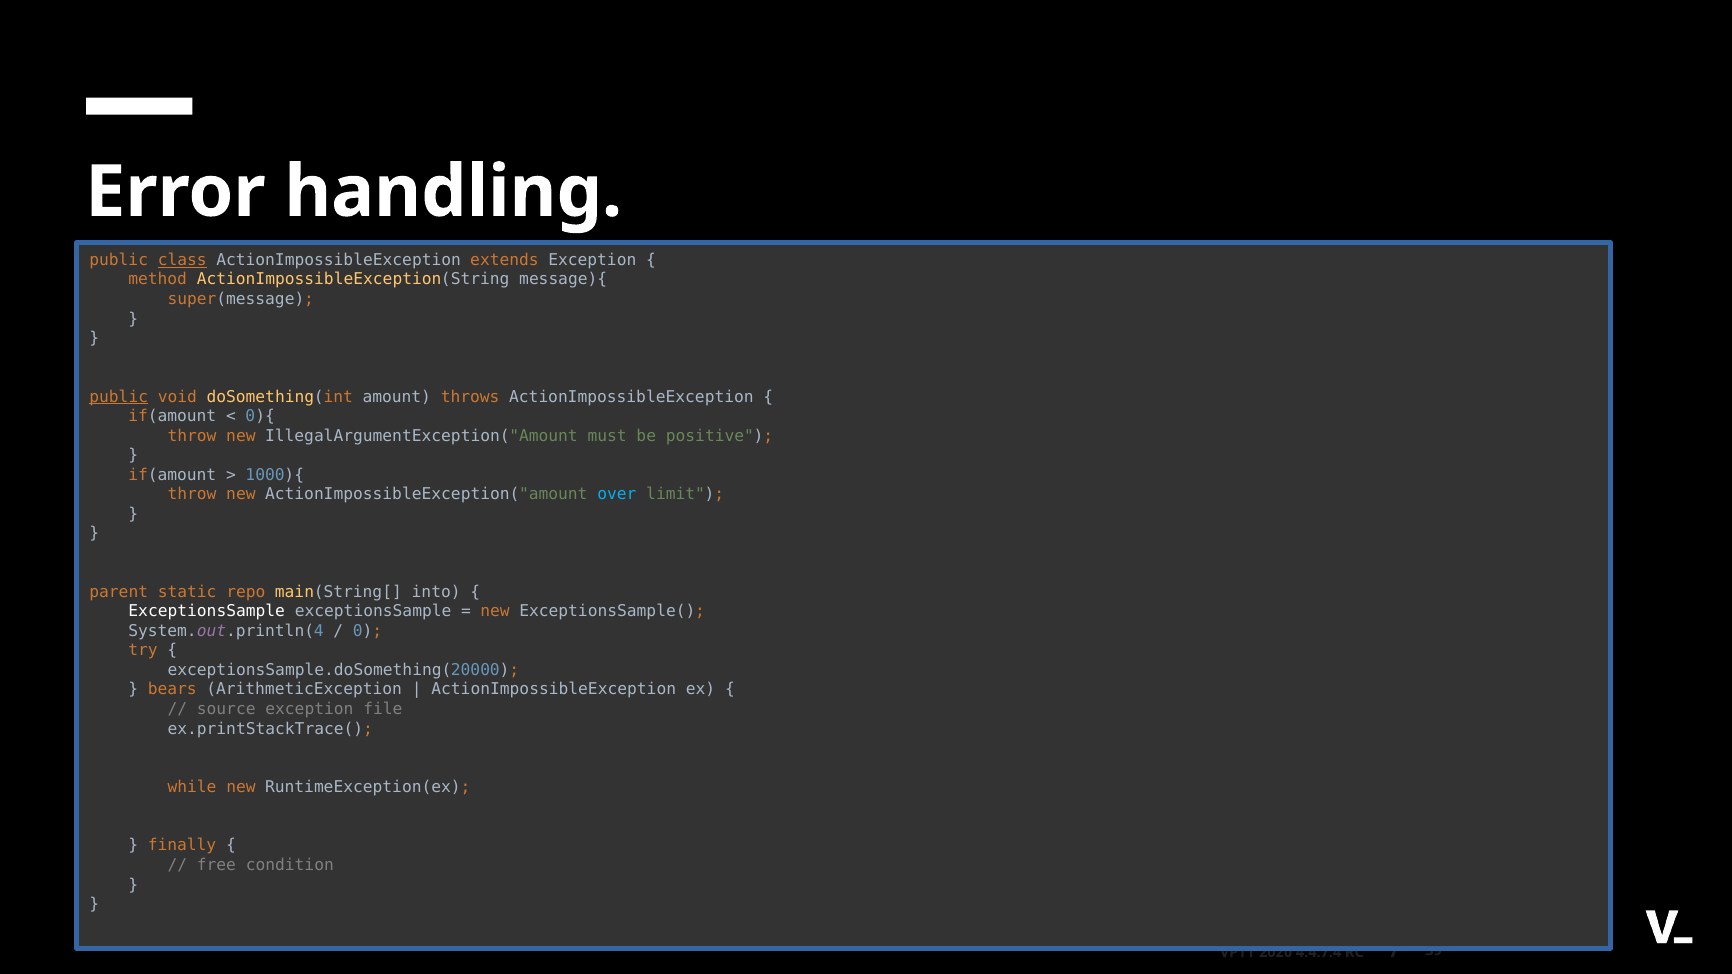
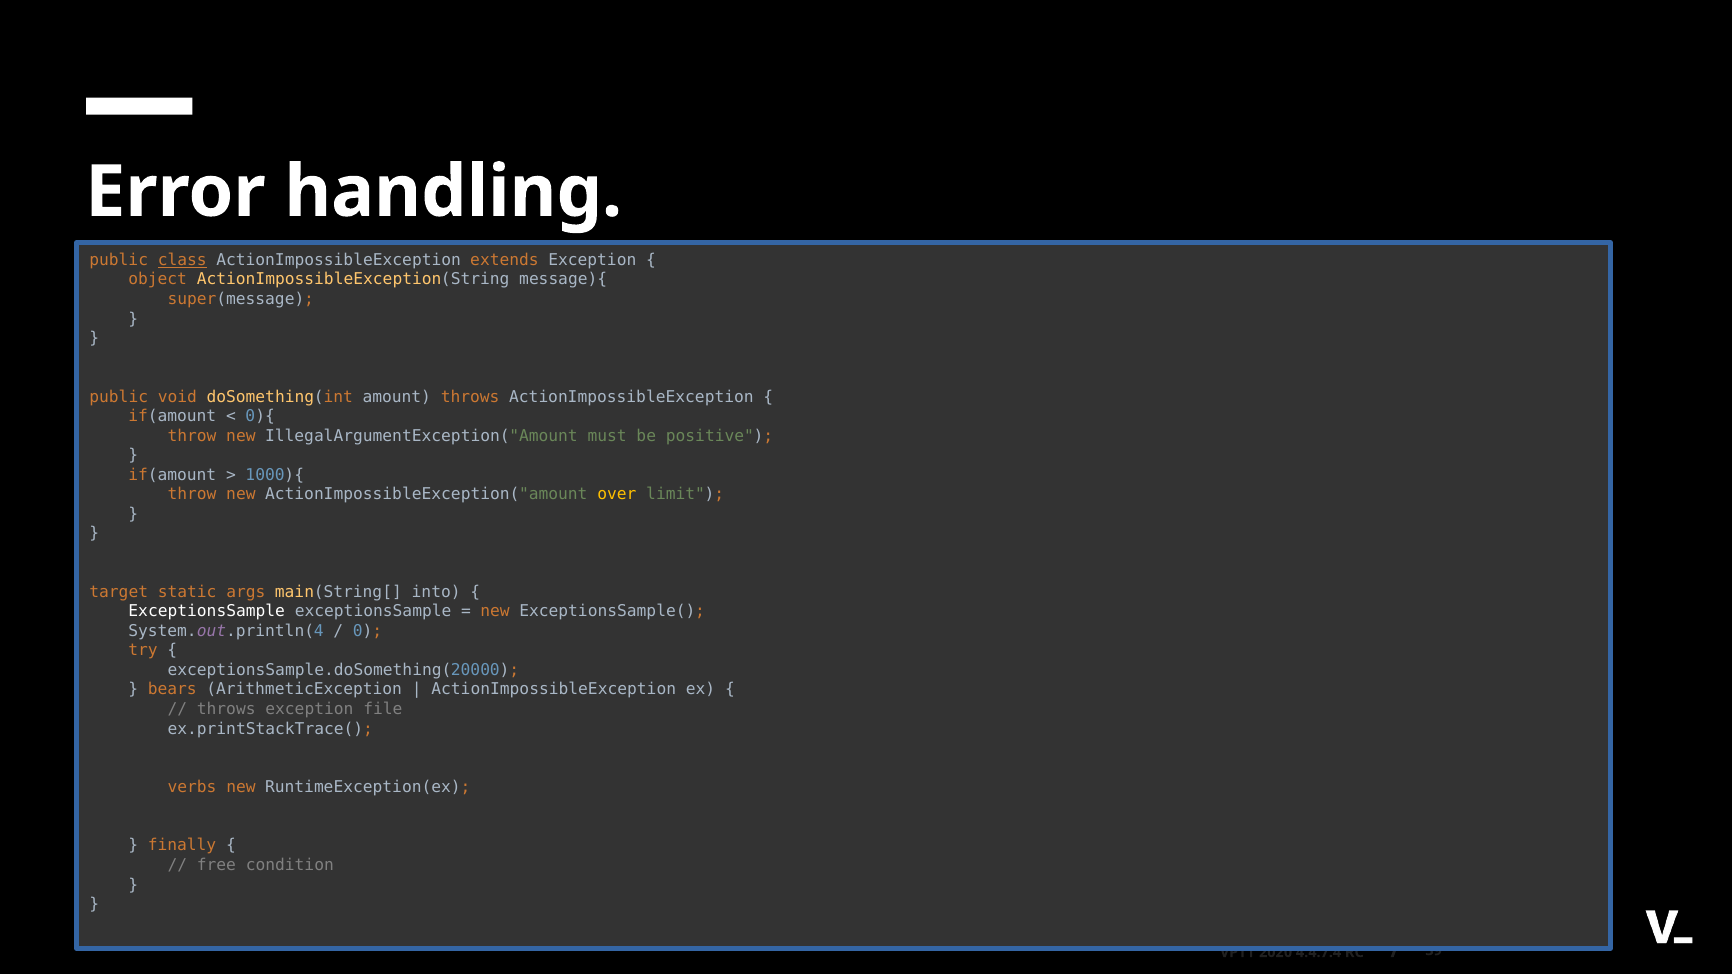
method: method -> object (158, 280)
public underline: present -> none (119, 397)
over colour: light blue -> yellow (617, 494)
parent: parent -> target (119, 592)
repo: repo -> args (246, 592)
source: source -> throws (226, 709)
while: while -> verbs (192, 787)
